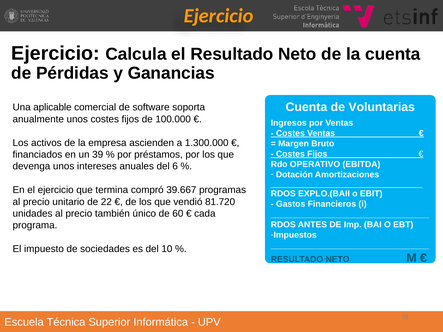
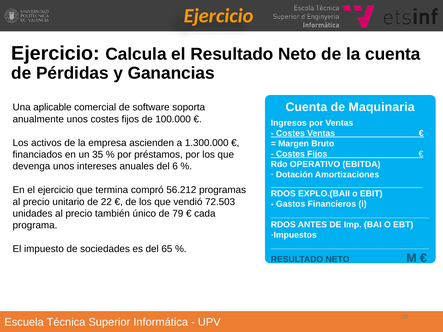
Voluntarias: Voluntarias -> Maquinaria (382, 107)
39: 39 -> 35 (98, 155)
39.667: 39.667 -> 56.212 (181, 190)
81.720: 81.720 -> 72.503 (220, 202)
60: 60 -> 79 (178, 214)
10: 10 -> 65 (167, 249)
